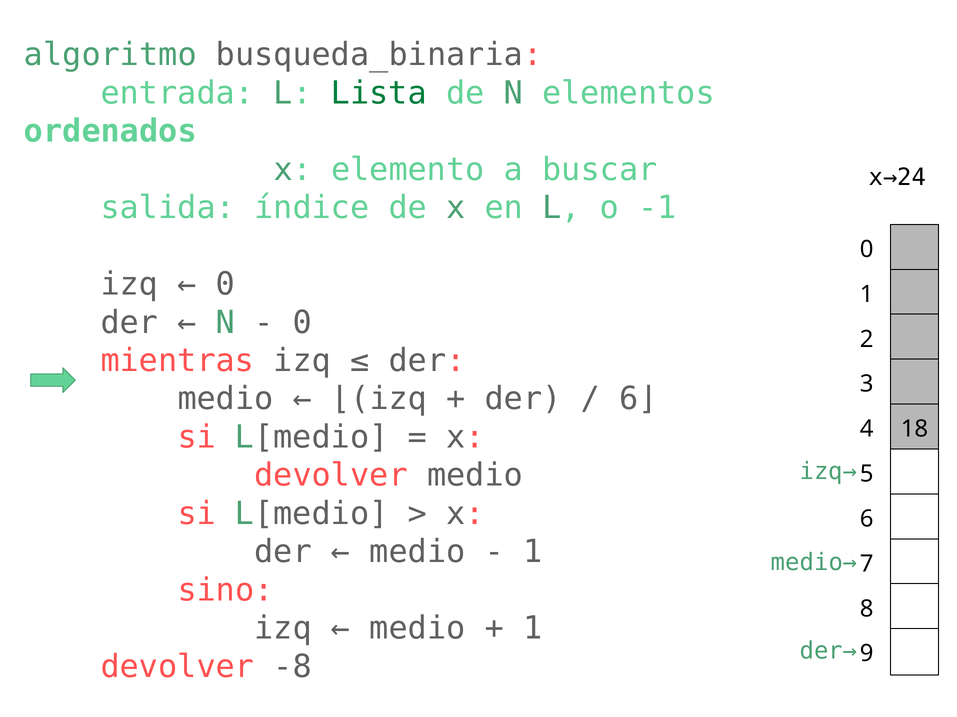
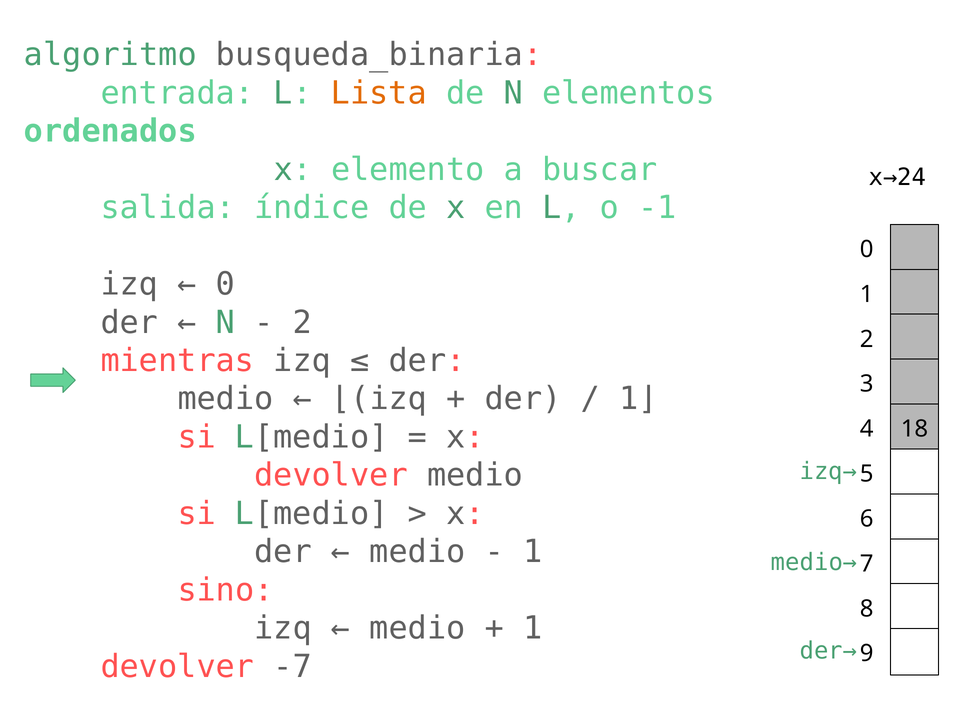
Lista colour: green -> orange (379, 93)
0: 0 -> 2 (302, 323)
6⌋: 6⌋ -> 1⌋ (638, 399)
-8: -8 -> -7 (293, 667)
